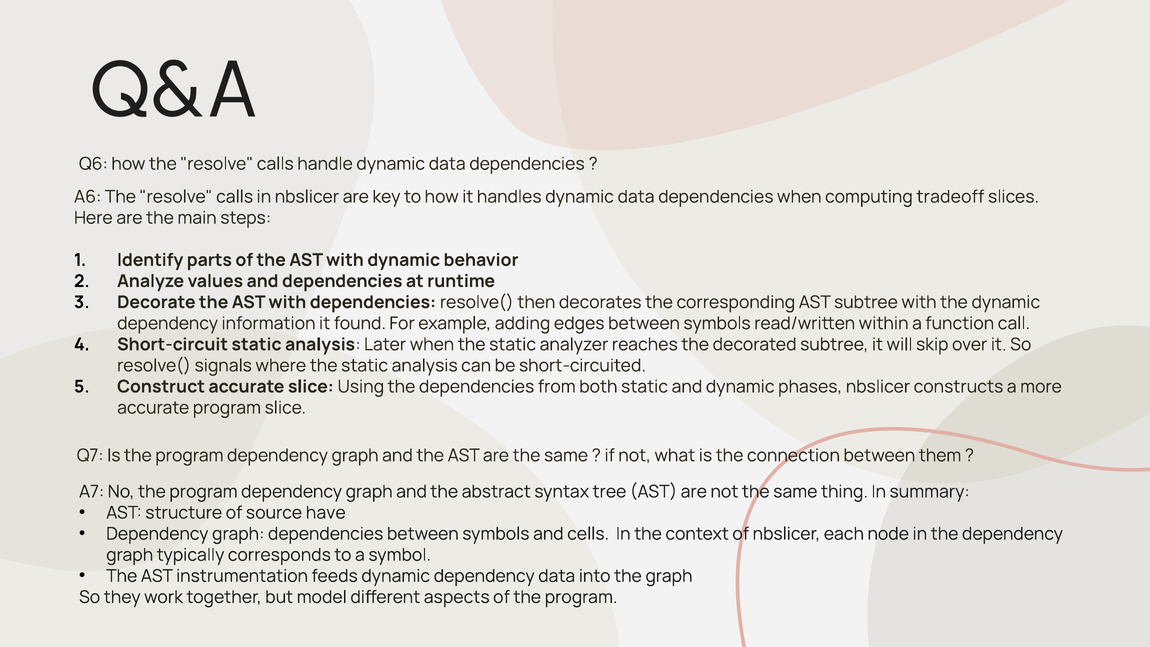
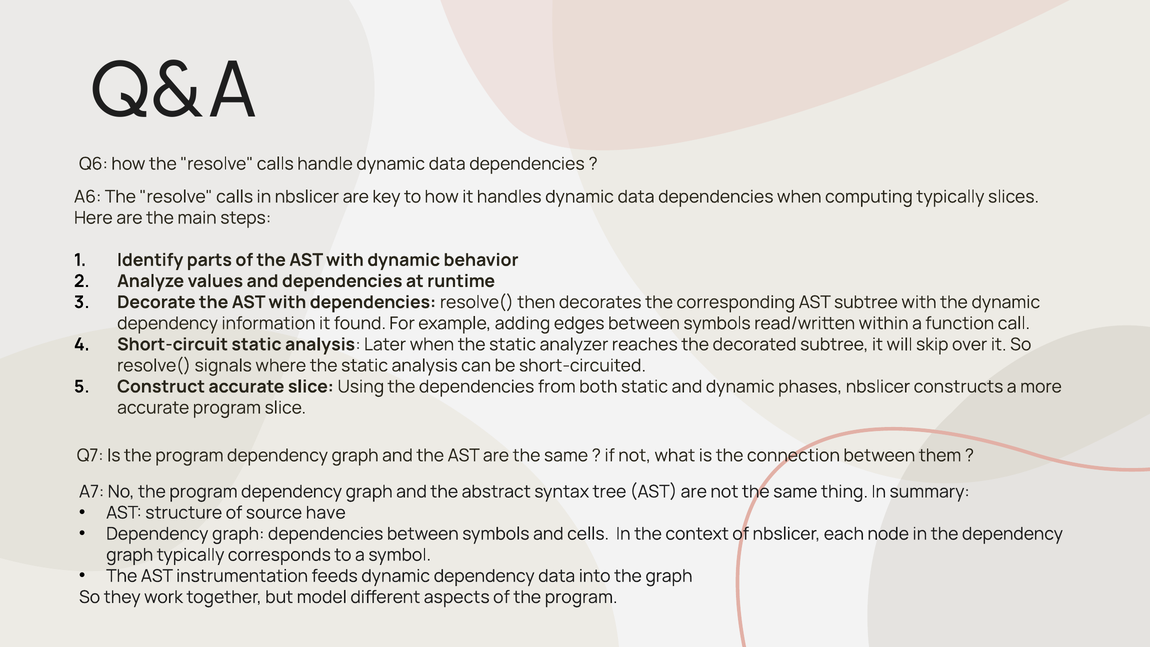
computing tradeoff: tradeoff -> typically (950, 197)
